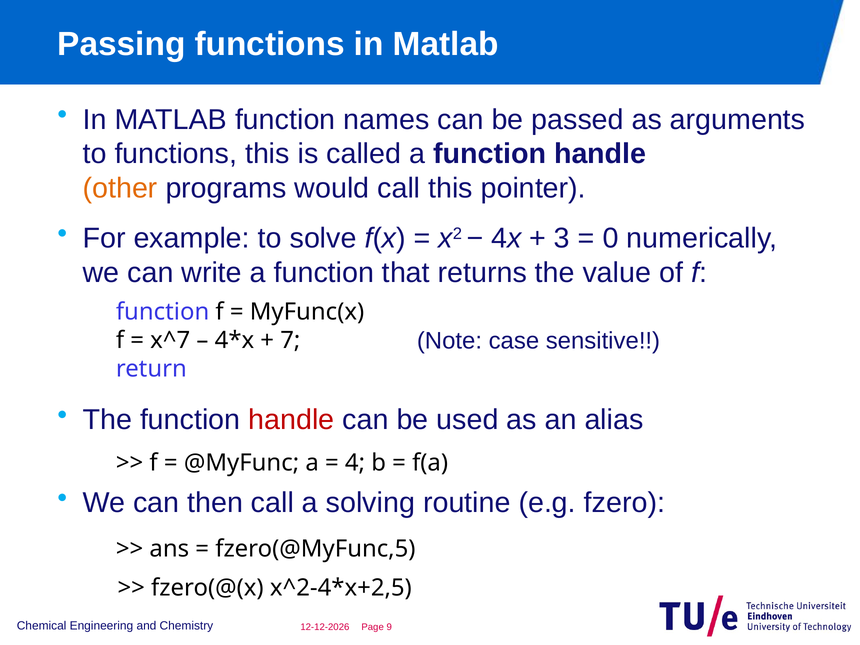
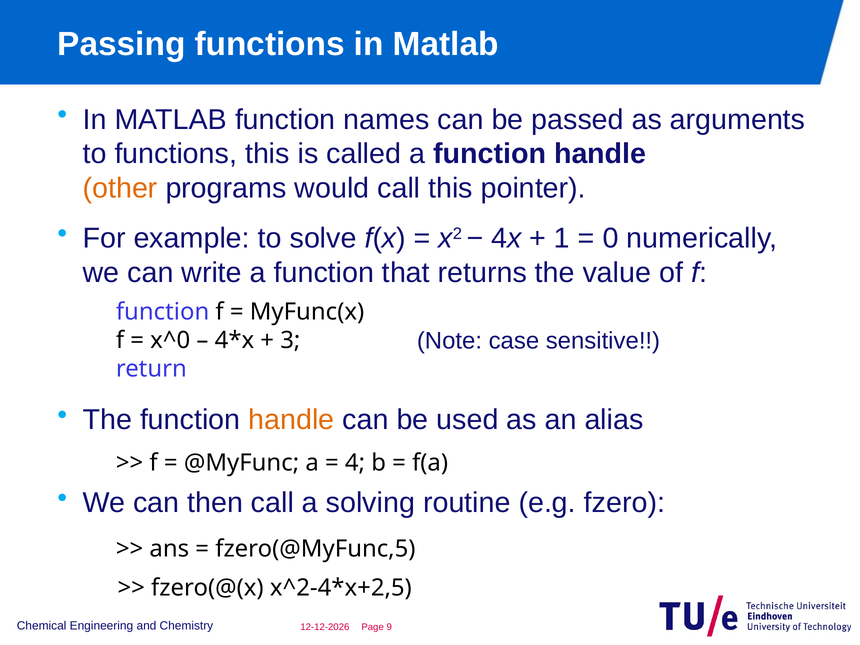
3: 3 -> 1 (562, 238)
x^7: x^7 -> x^0 (170, 340)
7: 7 -> 3 (290, 340)
handle colour: red -> orange (291, 420)
